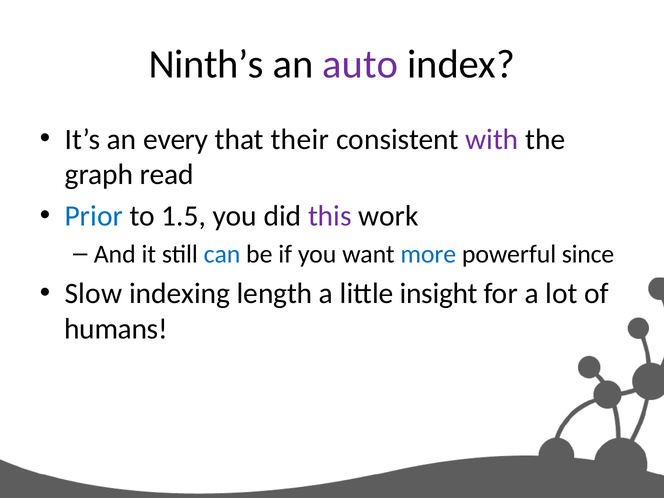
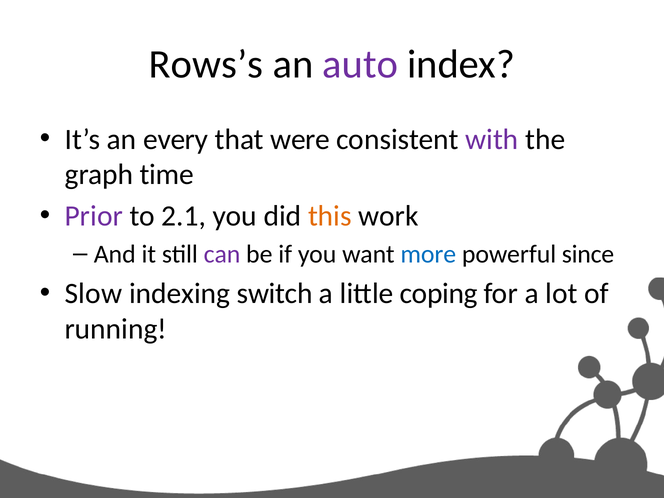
Ninth’s: Ninth’s -> Rows’s (206, 64)
their: their -> were (300, 139)
read: read -> time (167, 175)
Prior colour: blue -> purple (94, 216)
1.5: 1.5 -> 2.1 (184, 216)
this colour: purple -> orange (330, 216)
can colour: blue -> purple (222, 254)
length: length -> switch (275, 294)
insight: insight -> coping (439, 294)
humans: humans -> running (116, 329)
